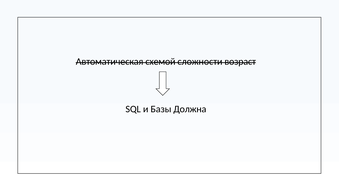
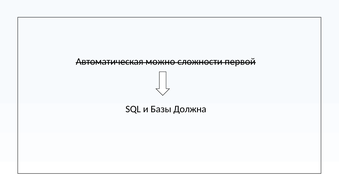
схемой: схемой -> можно (160, 61)
возраст: возраст -> первой (240, 61)
